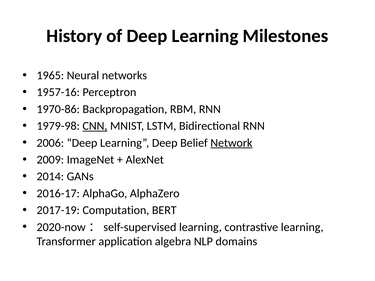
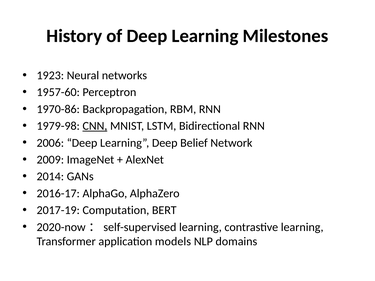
1965: 1965 -> 1923 (50, 76)
1957-16: 1957-16 -> 1957-60 (58, 92)
Network underline: present -> none (231, 143)
algebra: algebra -> models (173, 242)
